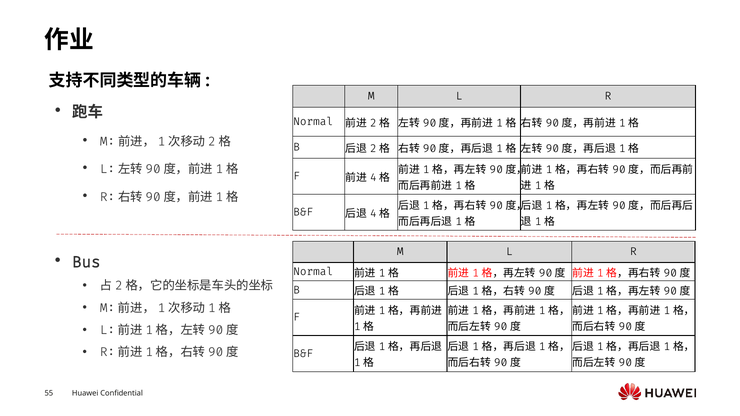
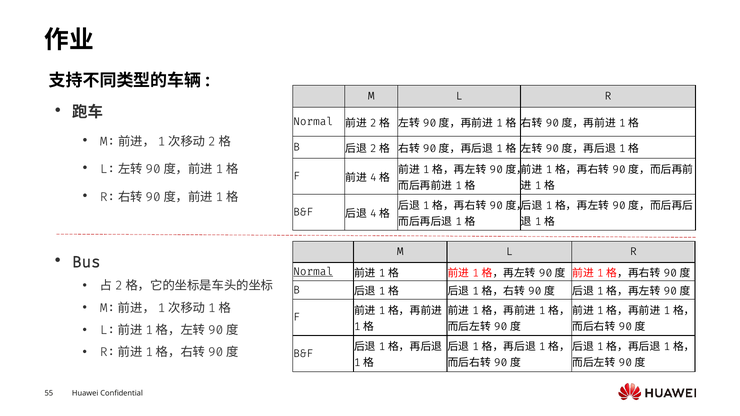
Normal underline: none -> present (313, 272)
